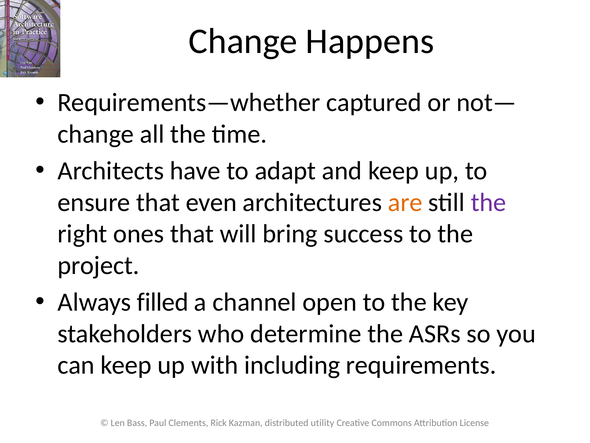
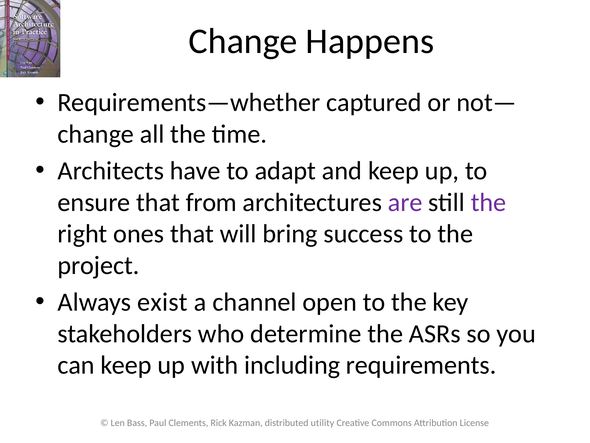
even: even -> from (211, 202)
are colour: orange -> purple (405, 202)
filled: filled -> exist (162, 302)
